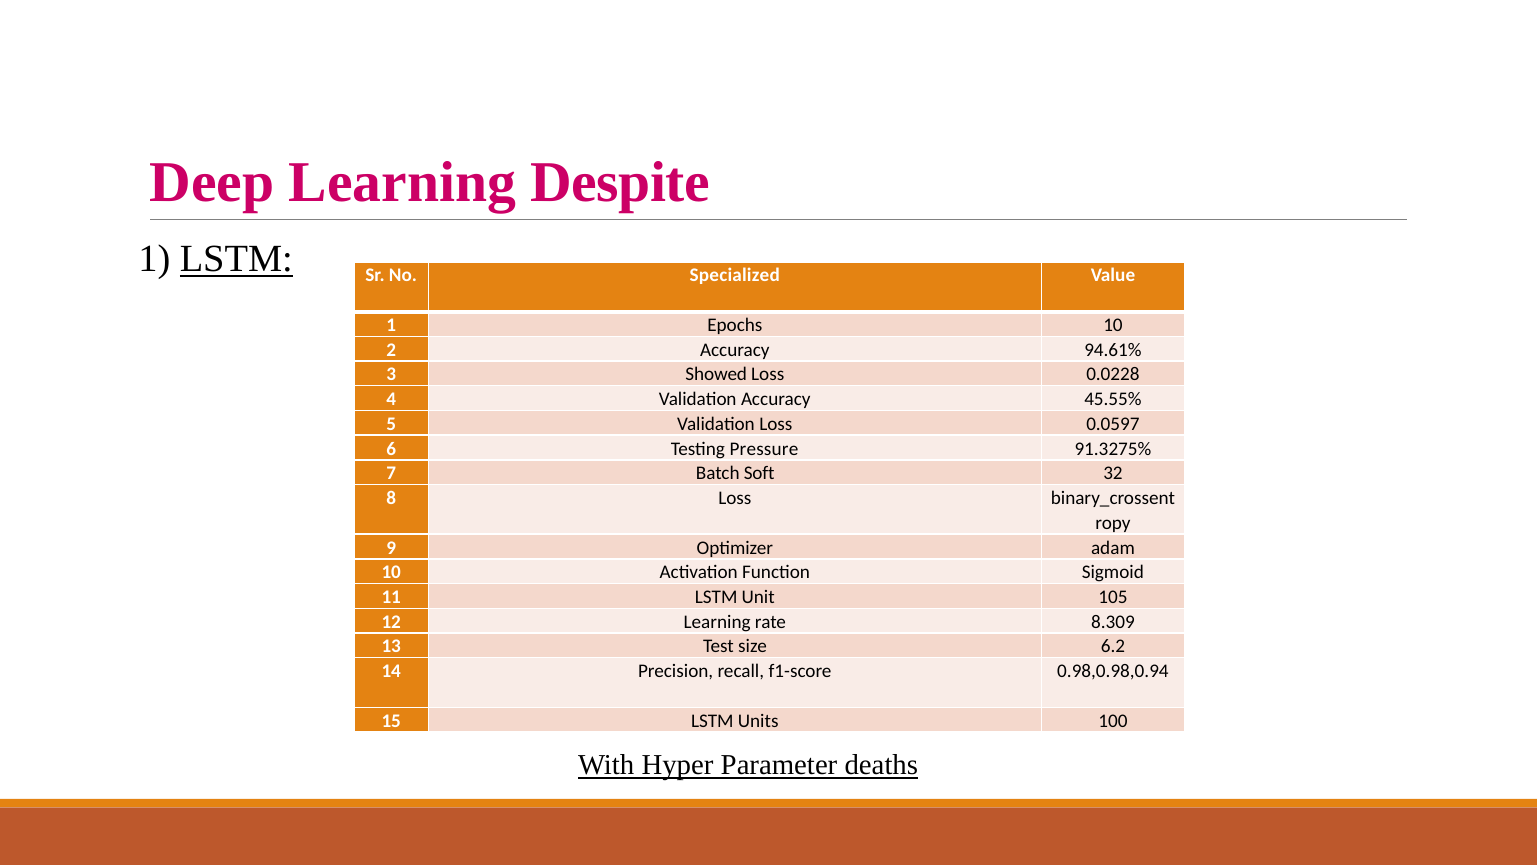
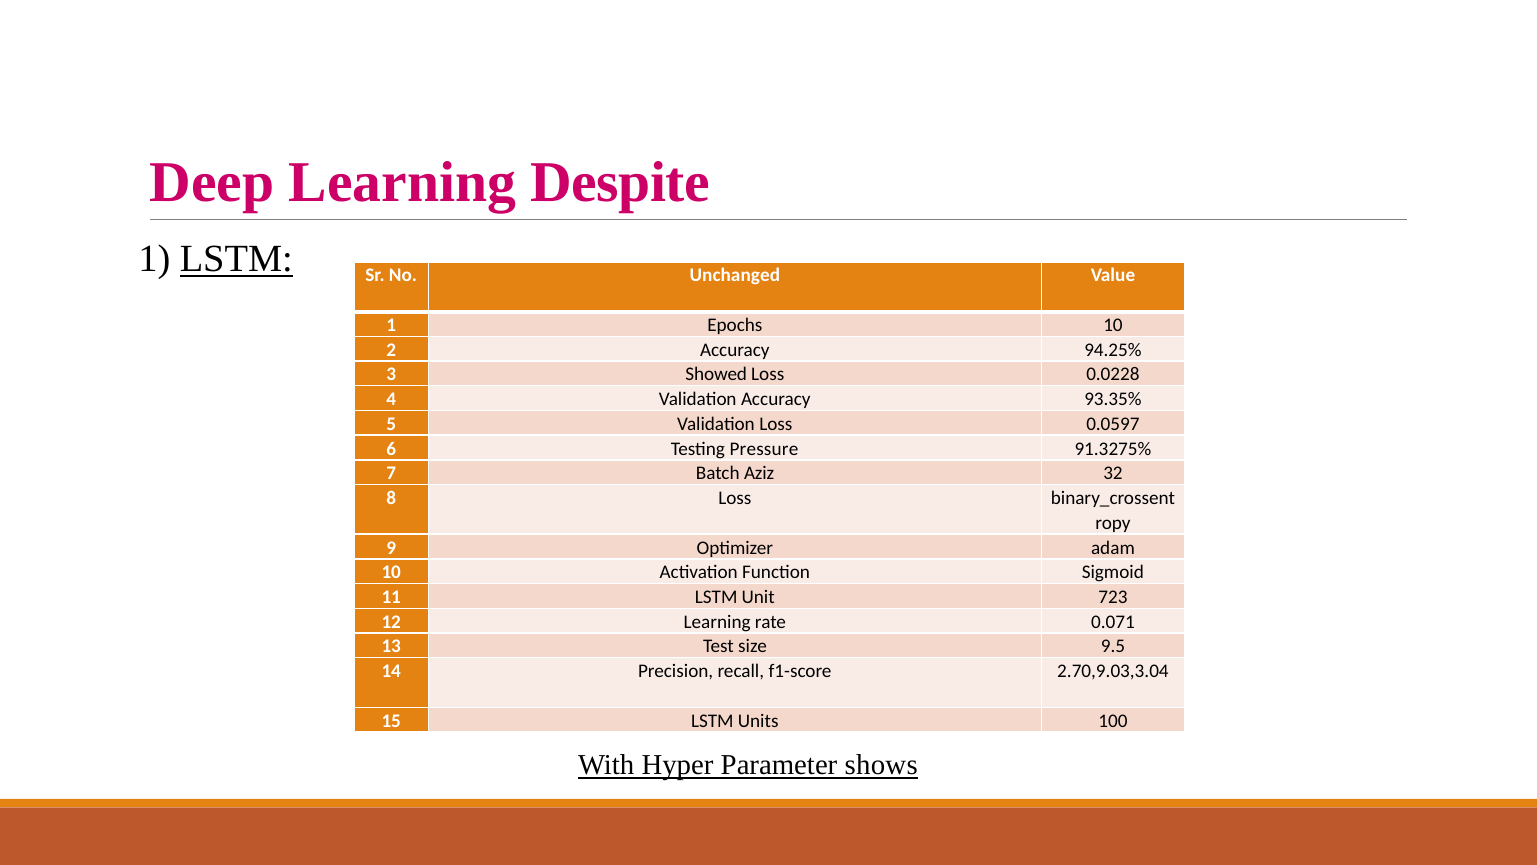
Specialized: Specialized -> Unchanged (735, 275)
94.61%: 94.61% -> 94.25% (1113, 350)
45.55%: 45.55% -> 93.35% (1113, 399)
Soft: Soft -> Aziz (759, 473)
105: 105 -> 723 (1113, 597)
8.309: 8.309 -> 0.071 (1113, 621)
6.2: 6.2 -> 9.5 (1113, 646)
0.98,0.98,0.94: 0.98,0.98,0.94 -> 2.70,9.03,3.04 (1113, 671)
deaths: deaths -> shows (881, 765)
